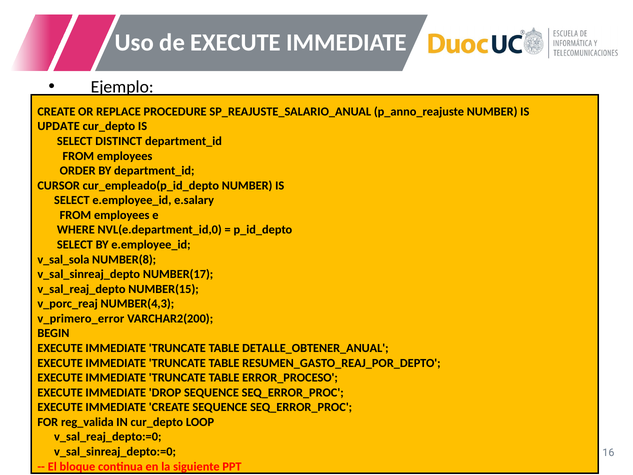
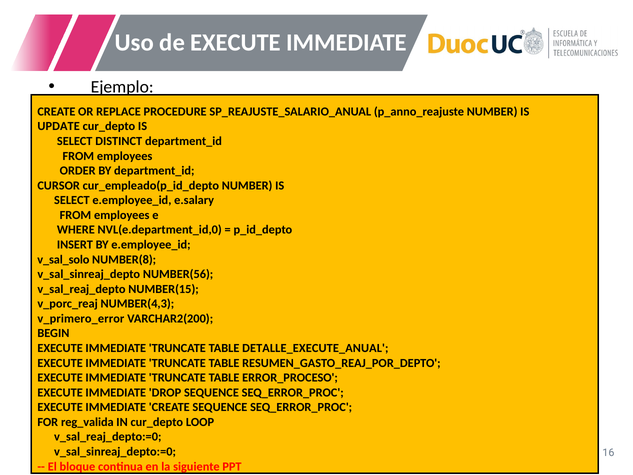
SELECT: SELECT -> INSERT (75, 245)
v_sal_sola: v_sal_sola -> v_sal_solo (63, 259)
NUMBER(17: NUMBER(17 -> NUMBER(56 (178, 274)
DETALLE_OBTENER_ANUAL: DETALLE_OBTENER_ANUAL -> DETALLE_EXECUTE_ANUAL (315, 348)
